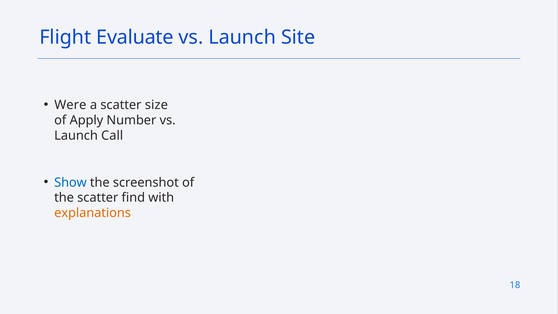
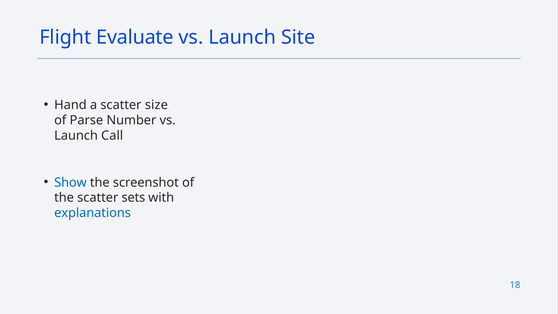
Were: Were -> Hand (70, 105)
Apply: Apply -> Parse (86, 120)
find: find -> sets (133, 198)
explanations colour: orange -> blue (93, 213)
